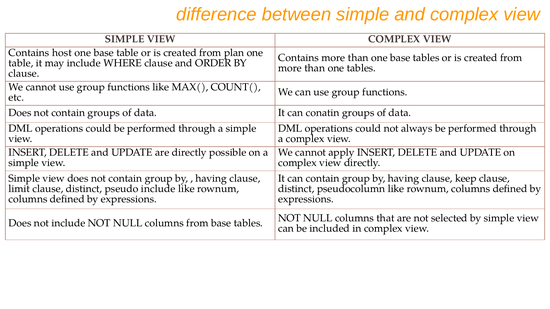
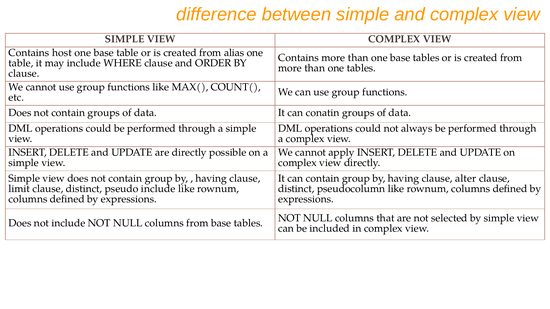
plan: plan -> alias (234, 53)
keep: keep -> alter (466, 179)
